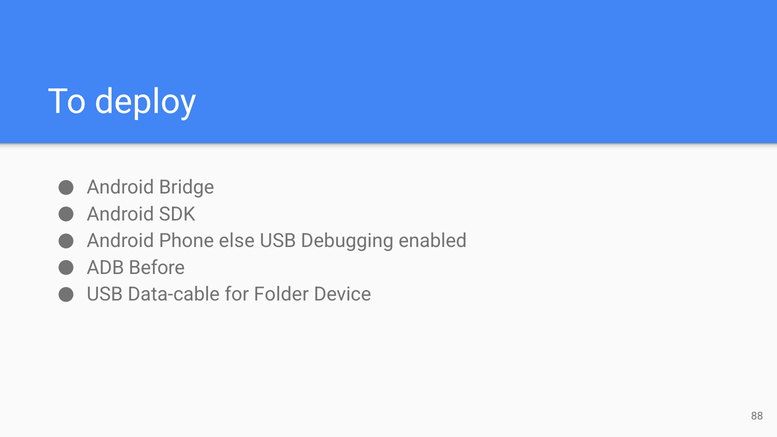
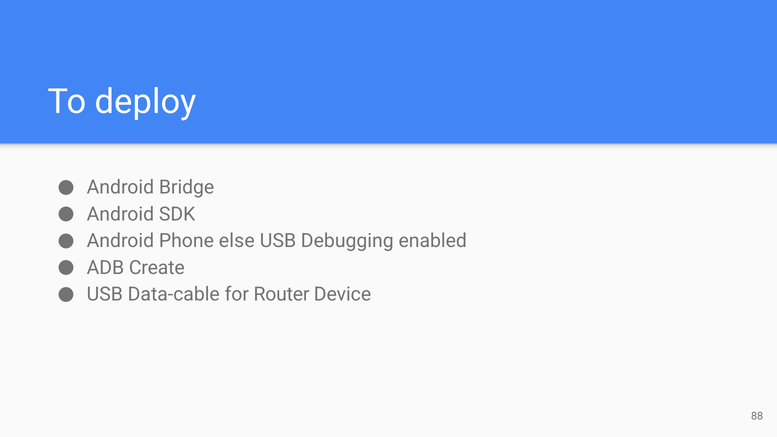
Before: Before -> Create (157, 268)
Folder: Folder -> Router (282, 295)
